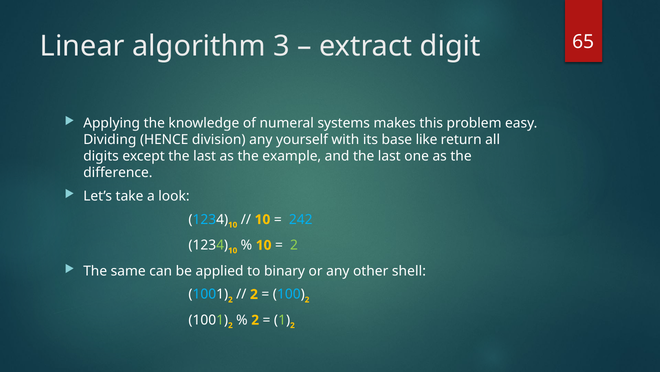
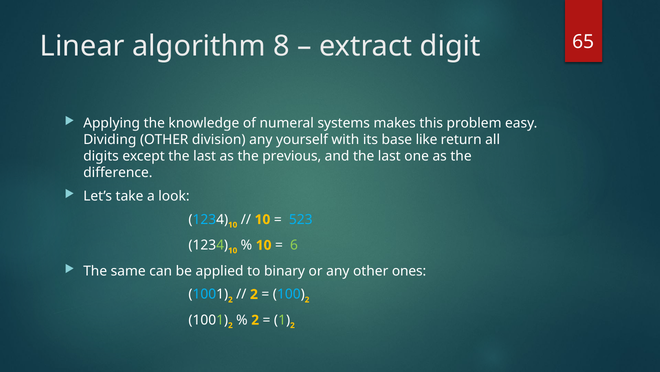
3: 3 -> 8 (281, 46)
Dividing HENCE: HENCE -> OTHER (164, 139)
example: example -> previous (292, 156)
242: 242 -> 523 (301, 219)
2: 2 -> 6 (294, 245)
shell: shell -> ones (409, 270)
